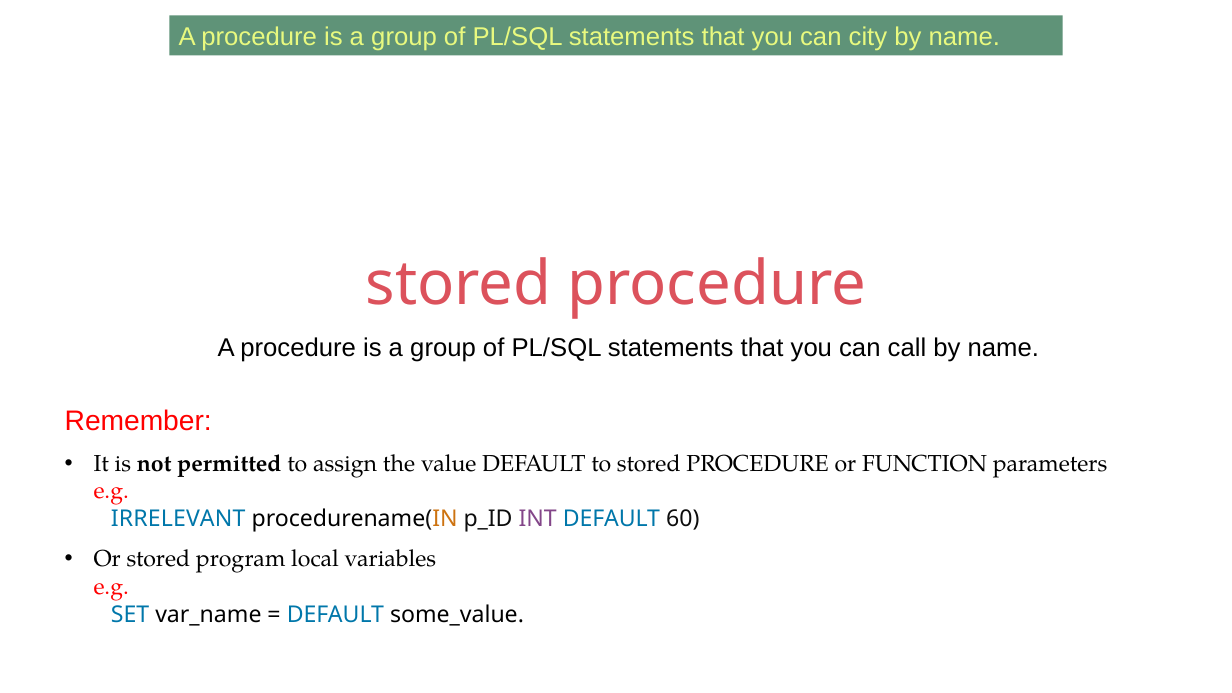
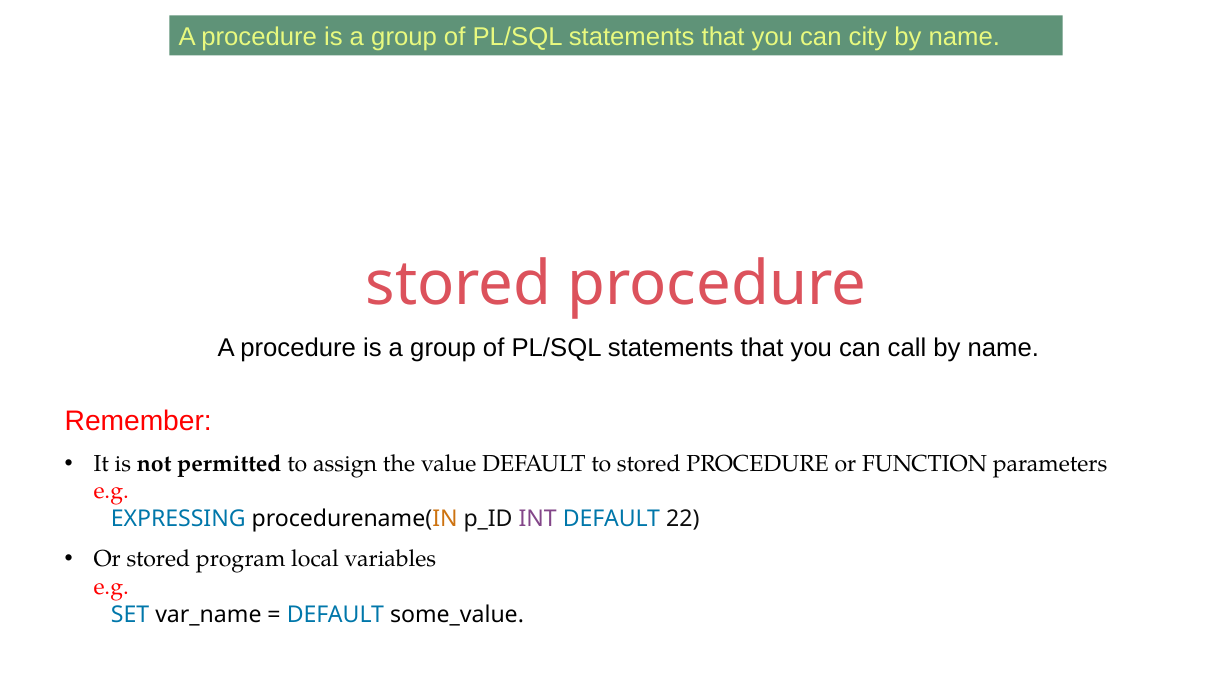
IRRELEVANT: IRRELEVANT -> EXPRESSING (178, 519)
60: 60 -> 22 (683, 519)
